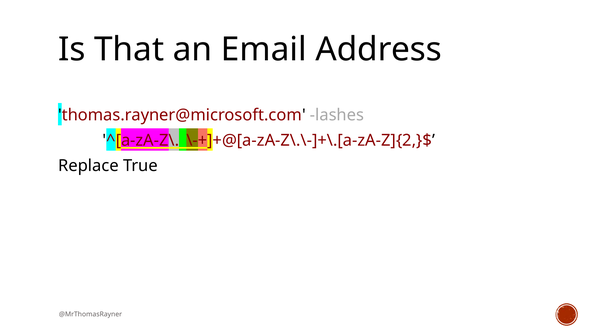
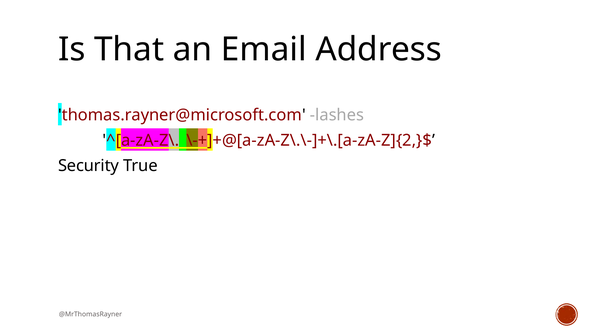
Replace: Replace -> Security (88, 166)
